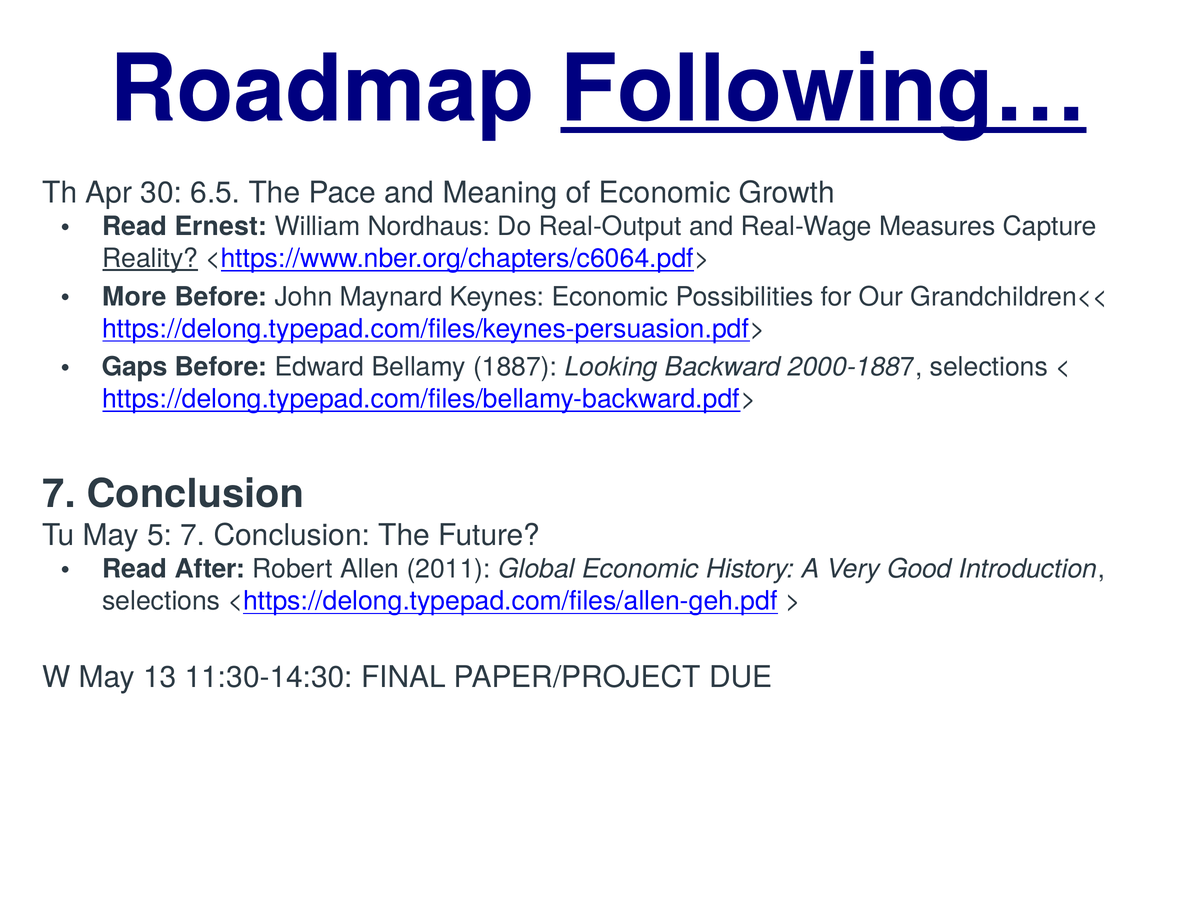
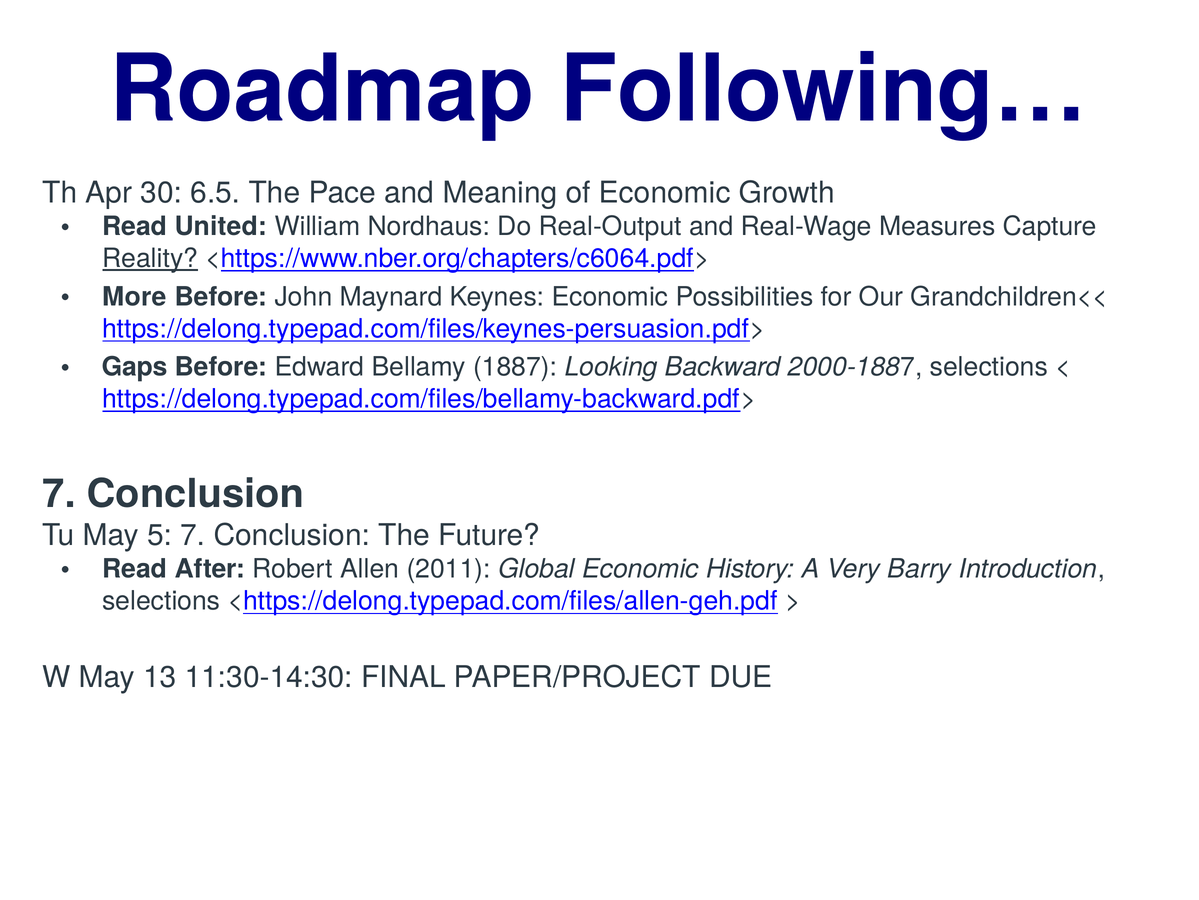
Following… underline: present -> none (824, 90)
Ernest: Ernest -> United (221, 226)
Good: Good -> Barry (919, 569)
